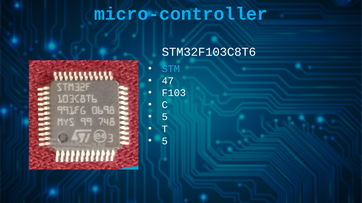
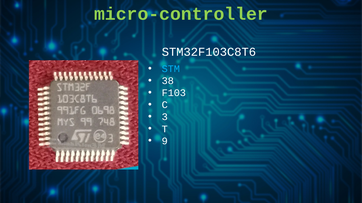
micro-controller colour: light blue -> light green (181, 14)
47: 47 -> 38 (168, 81)
5: 5 -> 3 (165, 117)
5: 5 -> 9 (165, 141)
